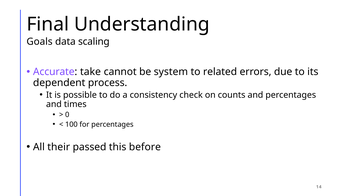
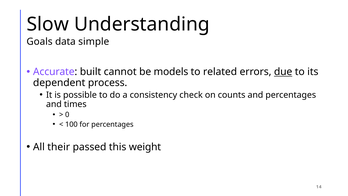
Final: Final -> Slow (48, 24)
scaling: scaling -> simple (94, 42)
take: take -> built (91, 72)
system: system -> models (171, 72)
due underline: none -> present (283, 72)
before: before -> weight (145, 147)
